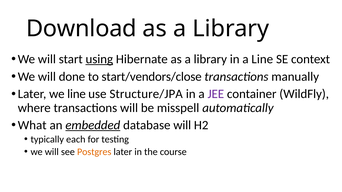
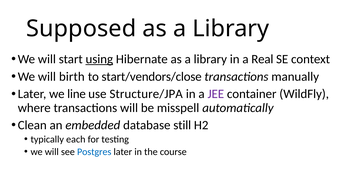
Download: Download -> Supposed (81, 29)
a Line: Line -> Real (262, 59)
done: done -> birth (72, 77)
What: What -> Clean (32, 125)
embedded underline: present -> none (93, 125)
database will: will -> still (182, 125)
Postgres colour: orange -> blue (94, 152)
